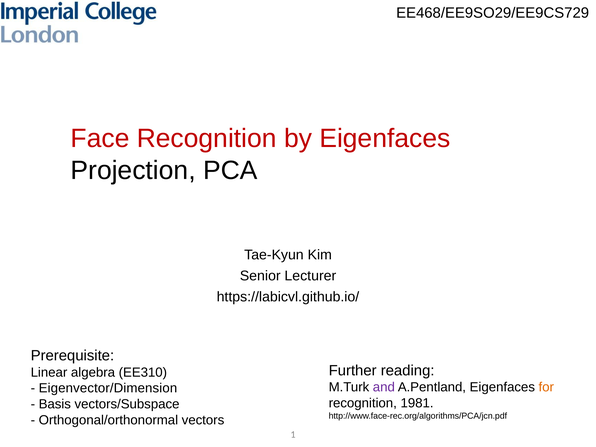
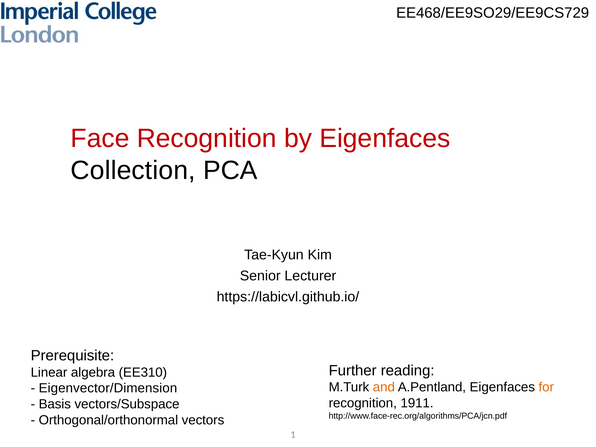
Projection: Projection -> Collection (133, 170)
and colour: purple -> orange (384, 387)
1981: 1981 -> 1911 (417, 403)
